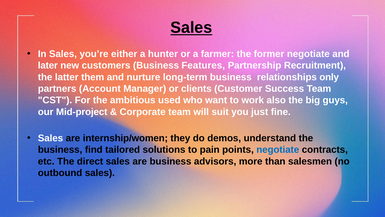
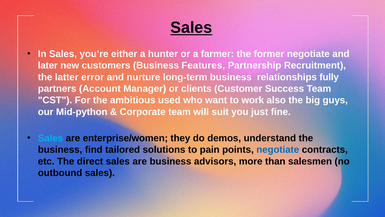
them: them -> error (93, 77)
only: only -> fully (329, 77)
Mid-project: Mid-project -> Mid-python (82, 112)
Sales colour: white -> light blue (50, 138)
internship/women: internship/women -> enterprise/women (125, 138)
